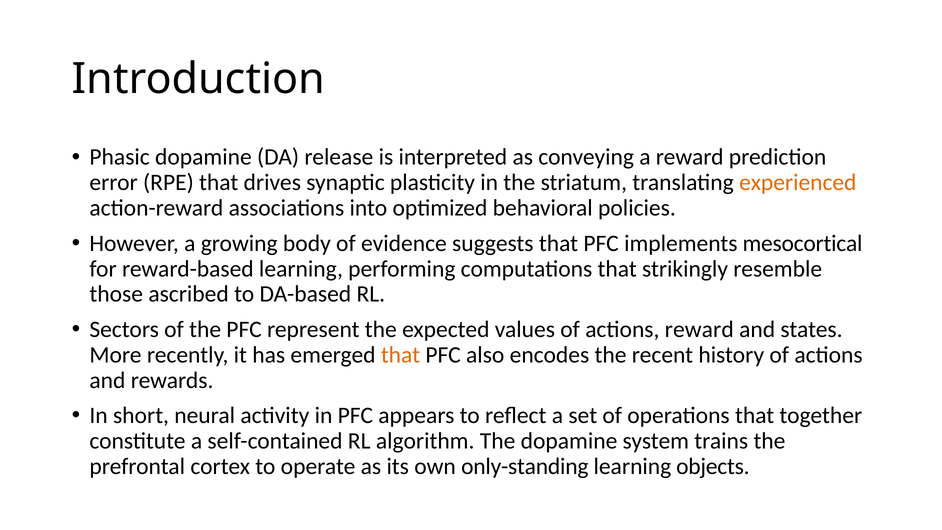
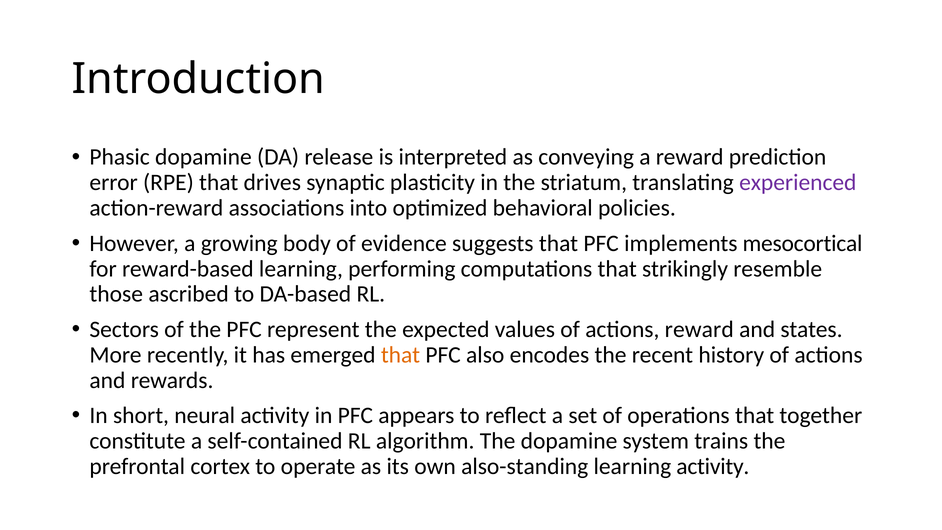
experienced colour: orange -> purple (798, 183)
only-standing: only-standing -> also-standing (525, 466)
learning objects: objects -> activity (713, 466)
